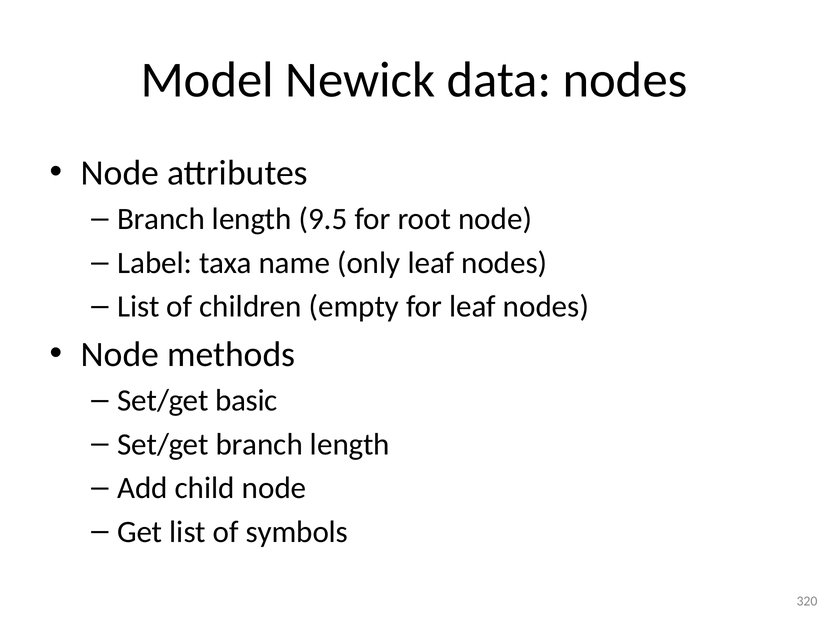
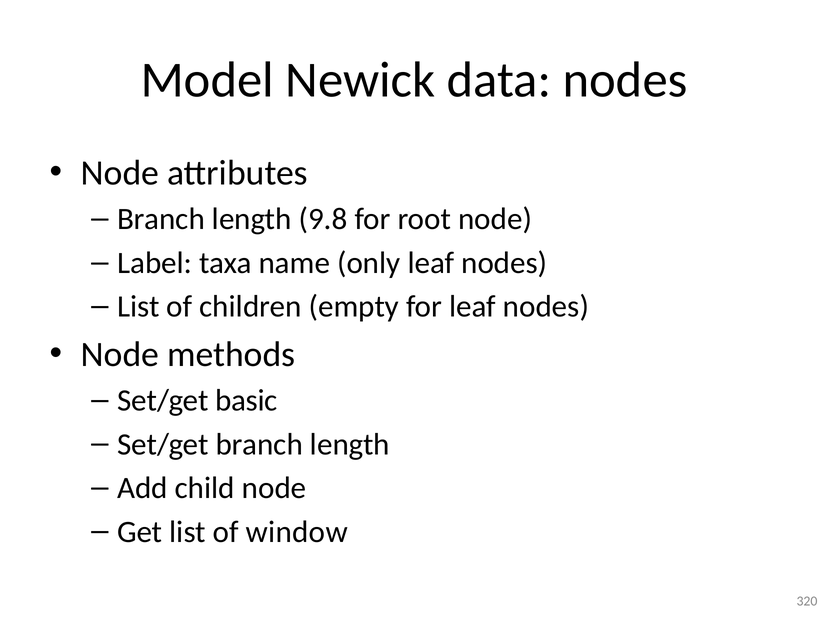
9.5: 9.5 -> 9.8 (323, 219)
symbols: symbols -> window (297, 532)
